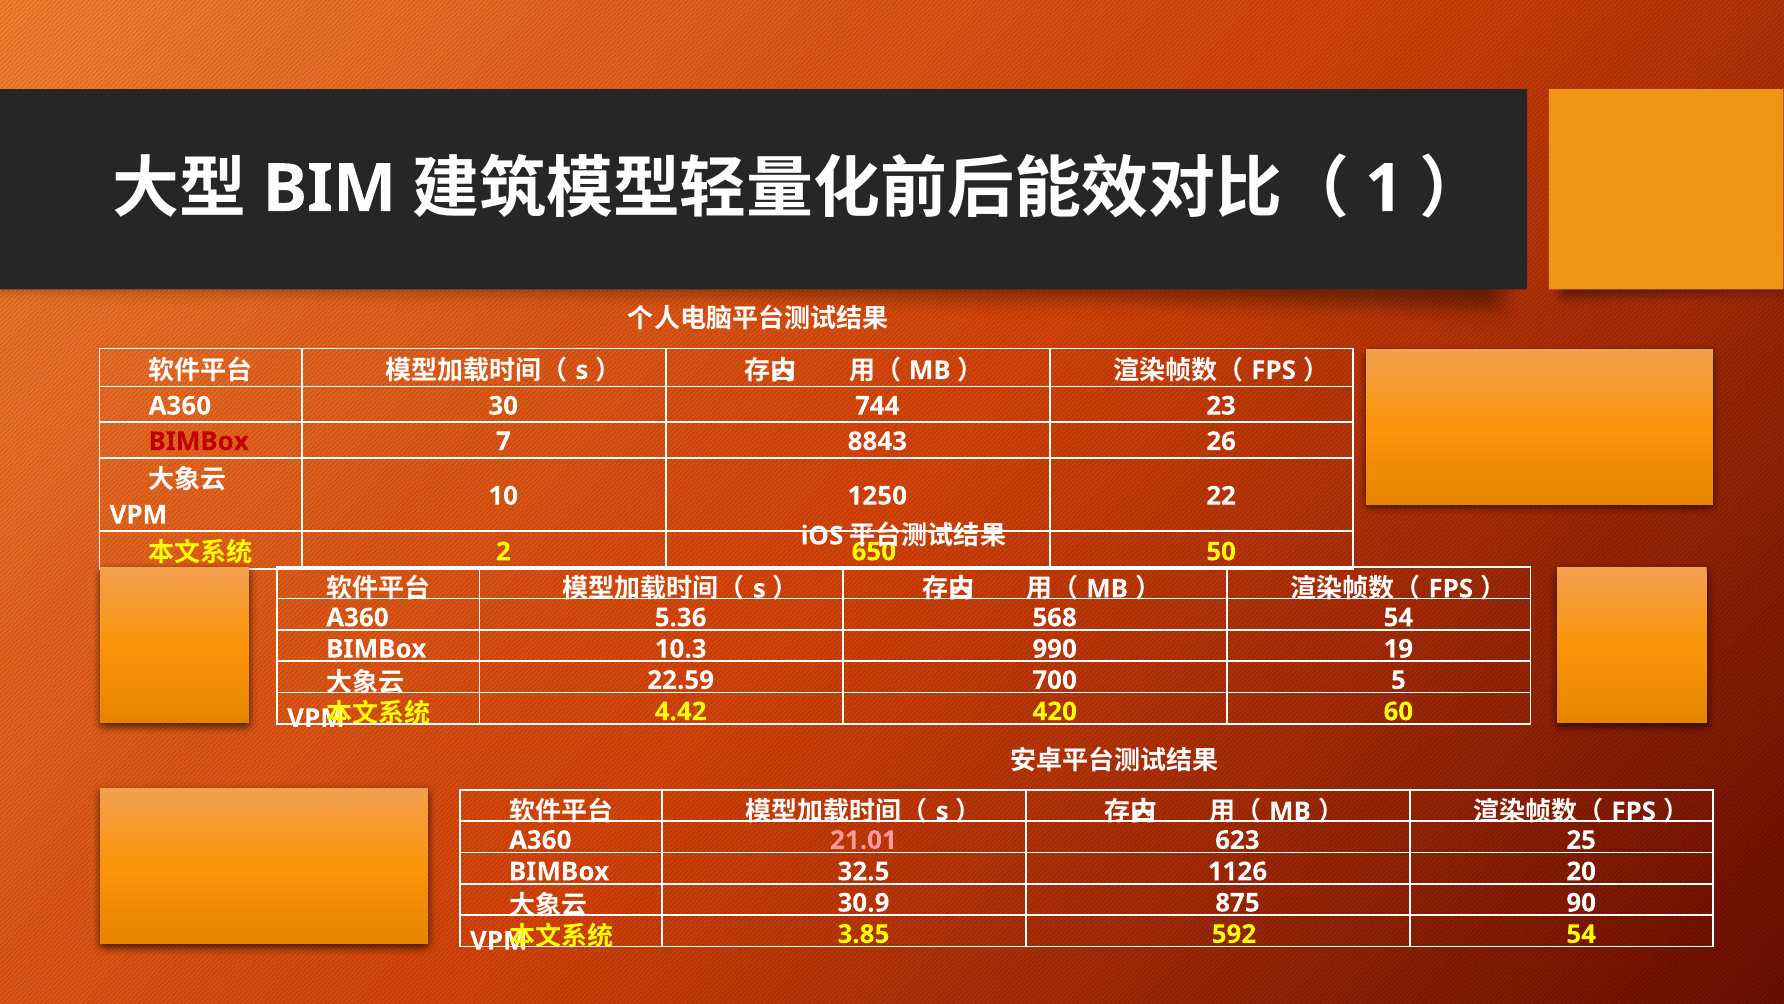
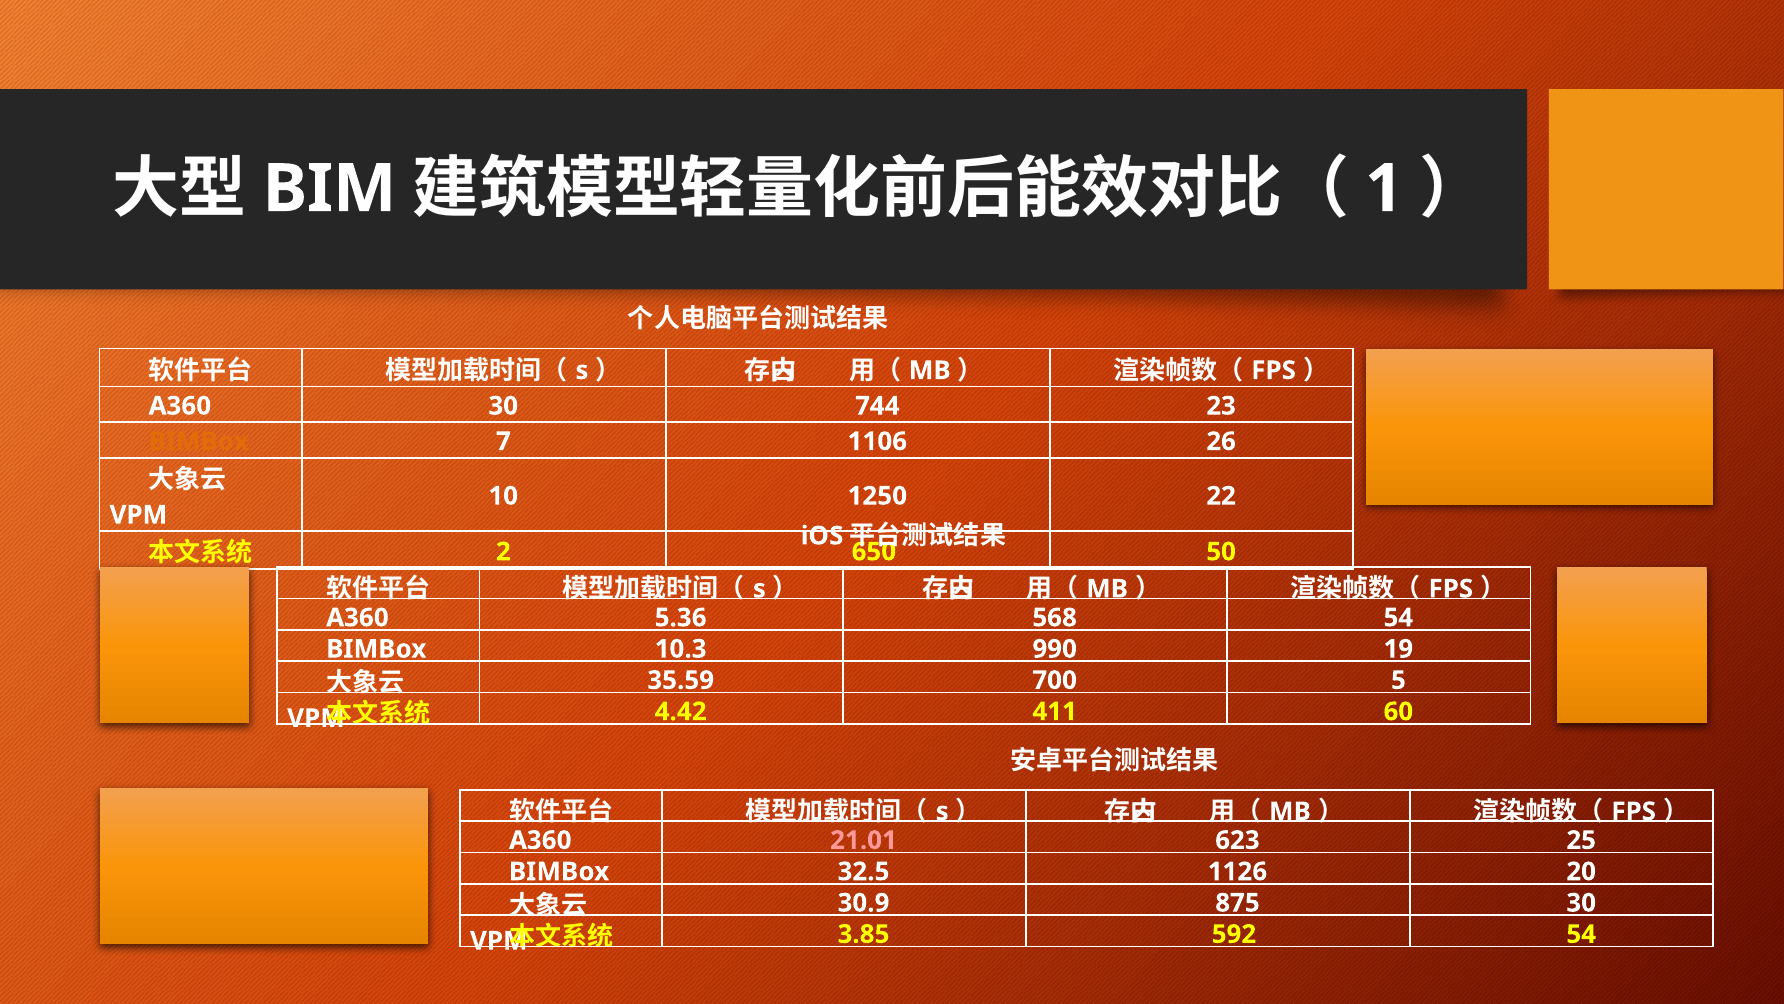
BIMBox colour: red -> orange (199, 441)
8843: 8843 -> 1106 (877, 441)
22.59: 22.59 -> 35.59 (681, 680)
420: 420 -> 411 (1055, 711)
875 90: 90 -> 30 (1581, 903)
